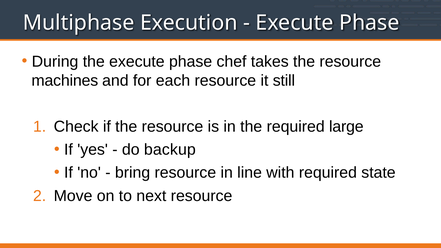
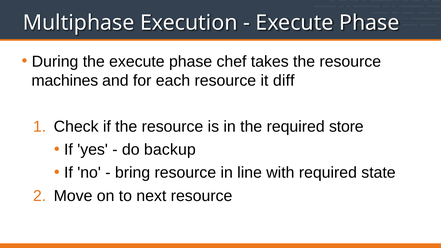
still: still -> diff (284, 81)
large: large -> store (346, 127)
